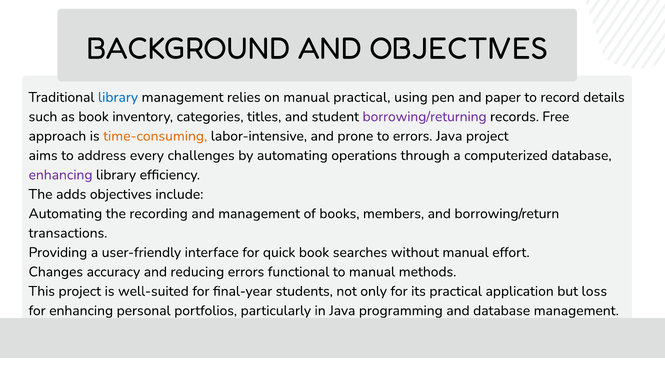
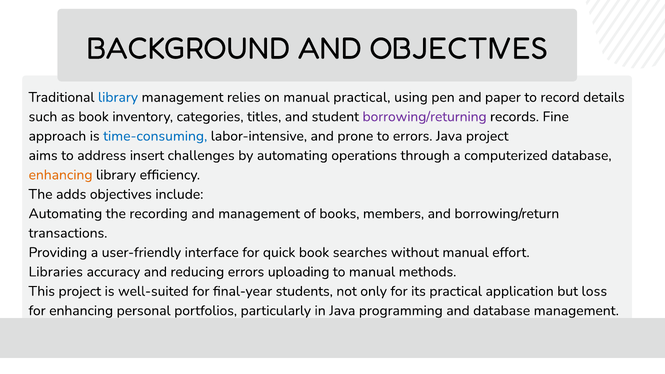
Free: Free -> Fine (556, 117)
time-consuming colour: orange -> blue (155, 136)
every: every -> insert (147, 155)
enhancing colour: purple -> orange (61, 175)
Changes: Changes -> Libraries (56, 272)
functional: functional -> uploading (299, 272)
